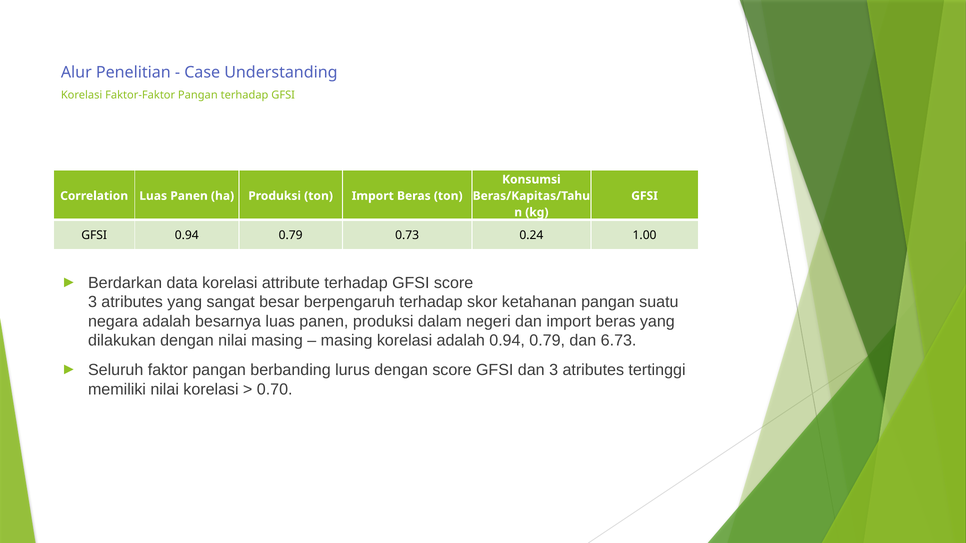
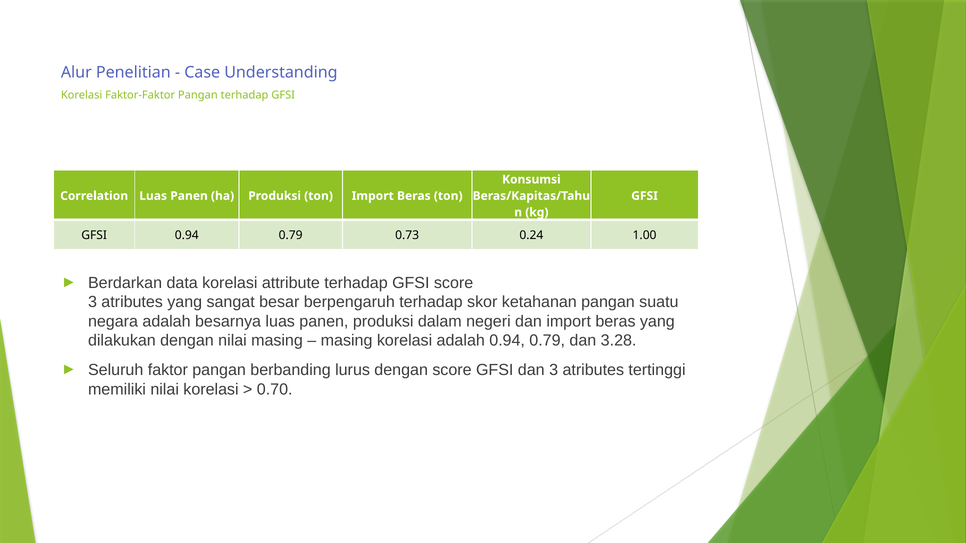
6.73: 6.73 -> 3.28 (619, 341)
